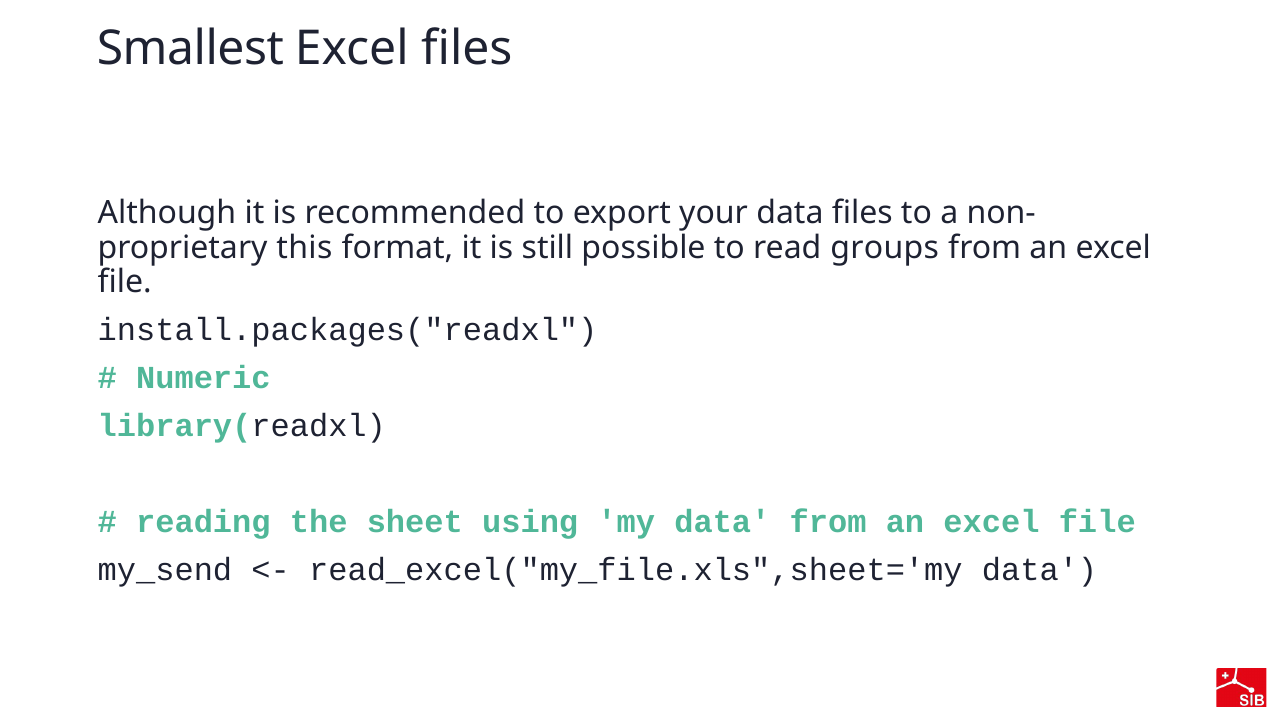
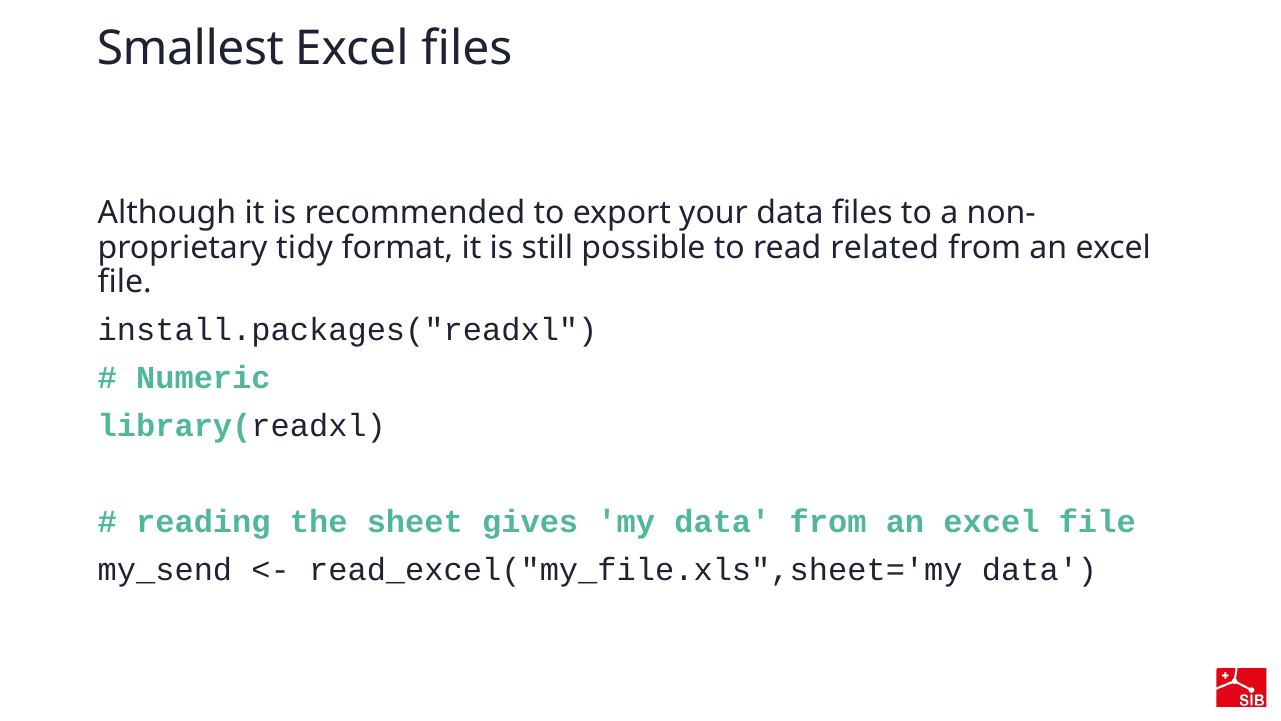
this: this -> tidy (304, 248)
groups: groups -> related (885, 248)
using: using -> gives (530, 522)
